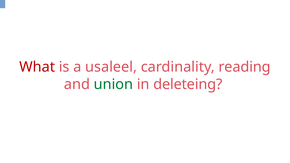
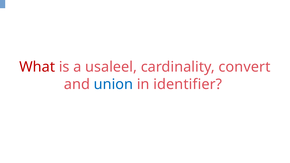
reading: reading -> convert (244, 67)
union colour: green -> blue (113, 84)
deleteing: deleteing -> identifier (188, 84)
